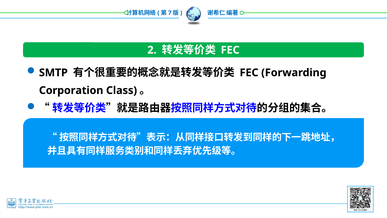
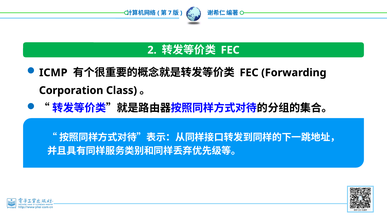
SMTP: SMTP -> ICMP (53, 73)
